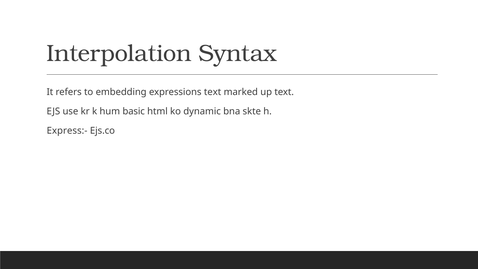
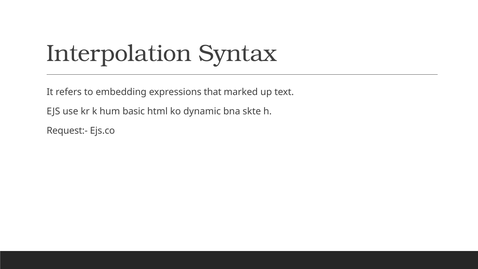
expressions text: text -> that (213, 92)
Express:-: Express:- -> Request:- (67, 131)
